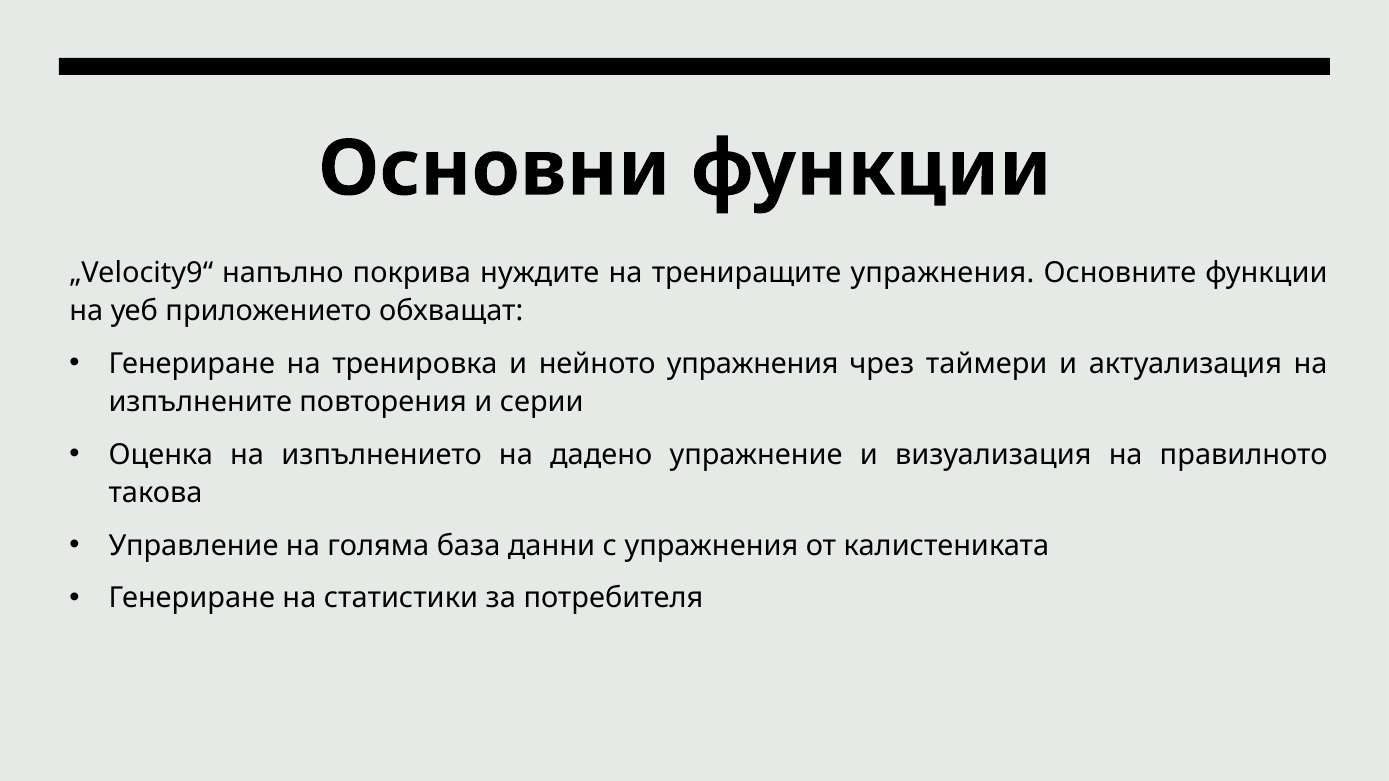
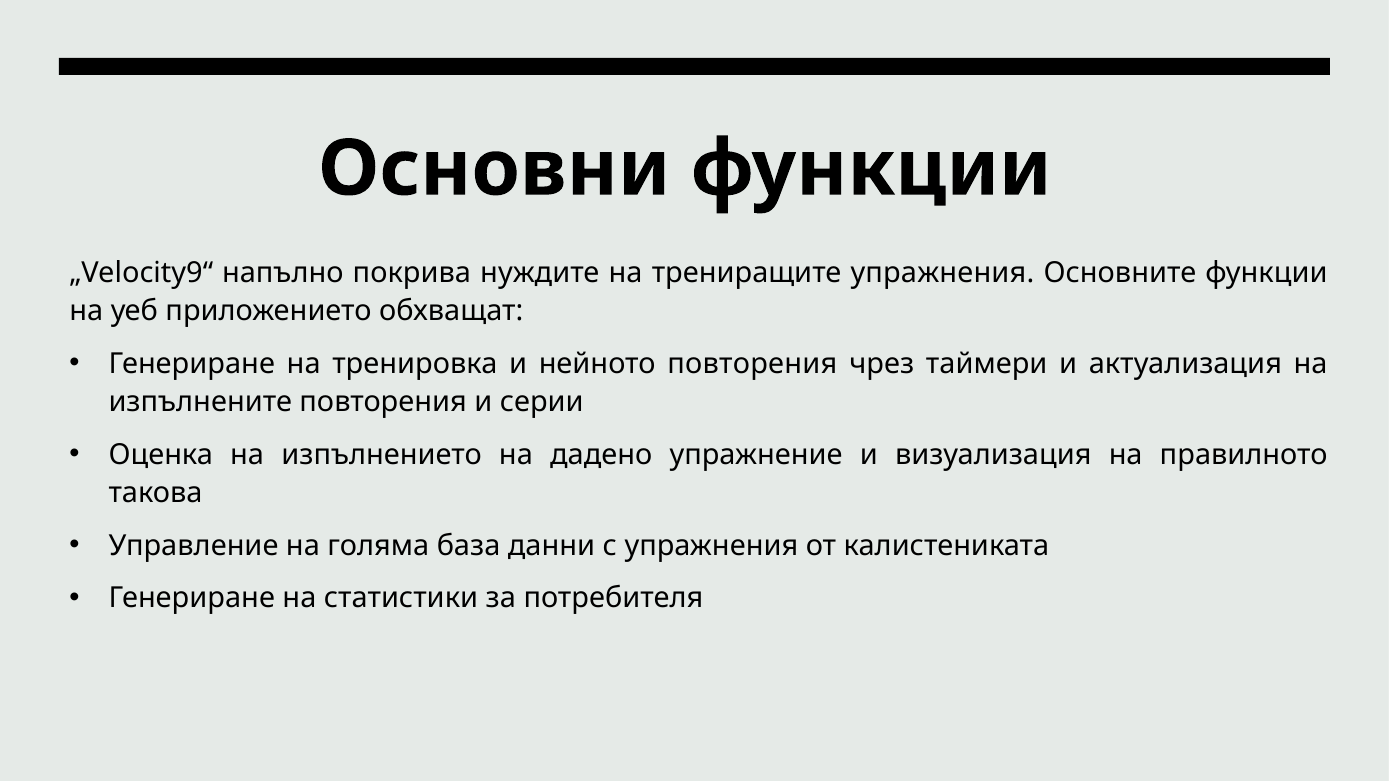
нейното упражнения: упражнения -> повторения (752, 364)
